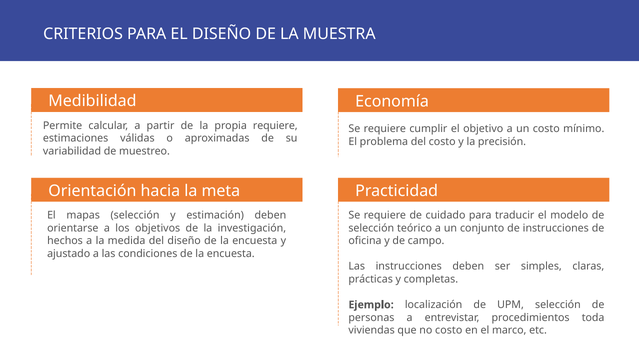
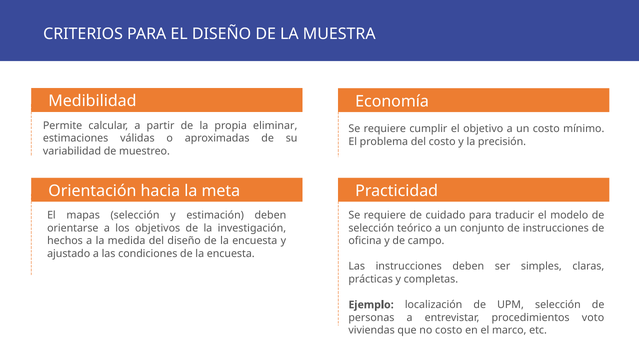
propia requiere: requiere -> eliminar (275, 125)
toda: toda -> voto (593, 317)
